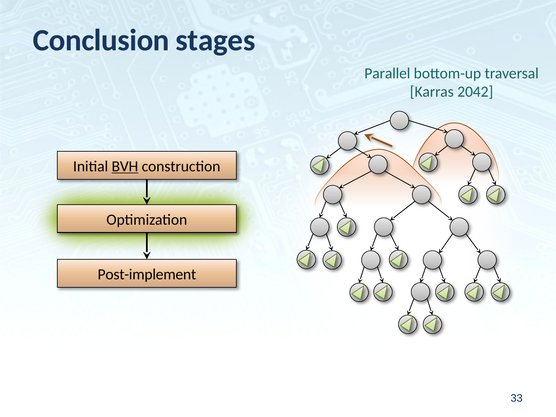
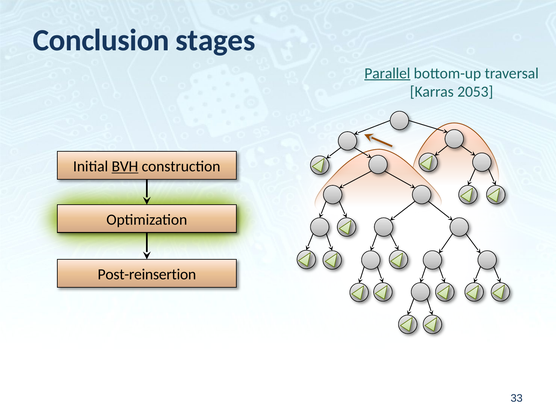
Parallel underline: none -> present (387, 73)
2042: 2042 -> 2053 (475, 92)
Post-implement: Post-implement -> Post-reinsertion (147, 274)
